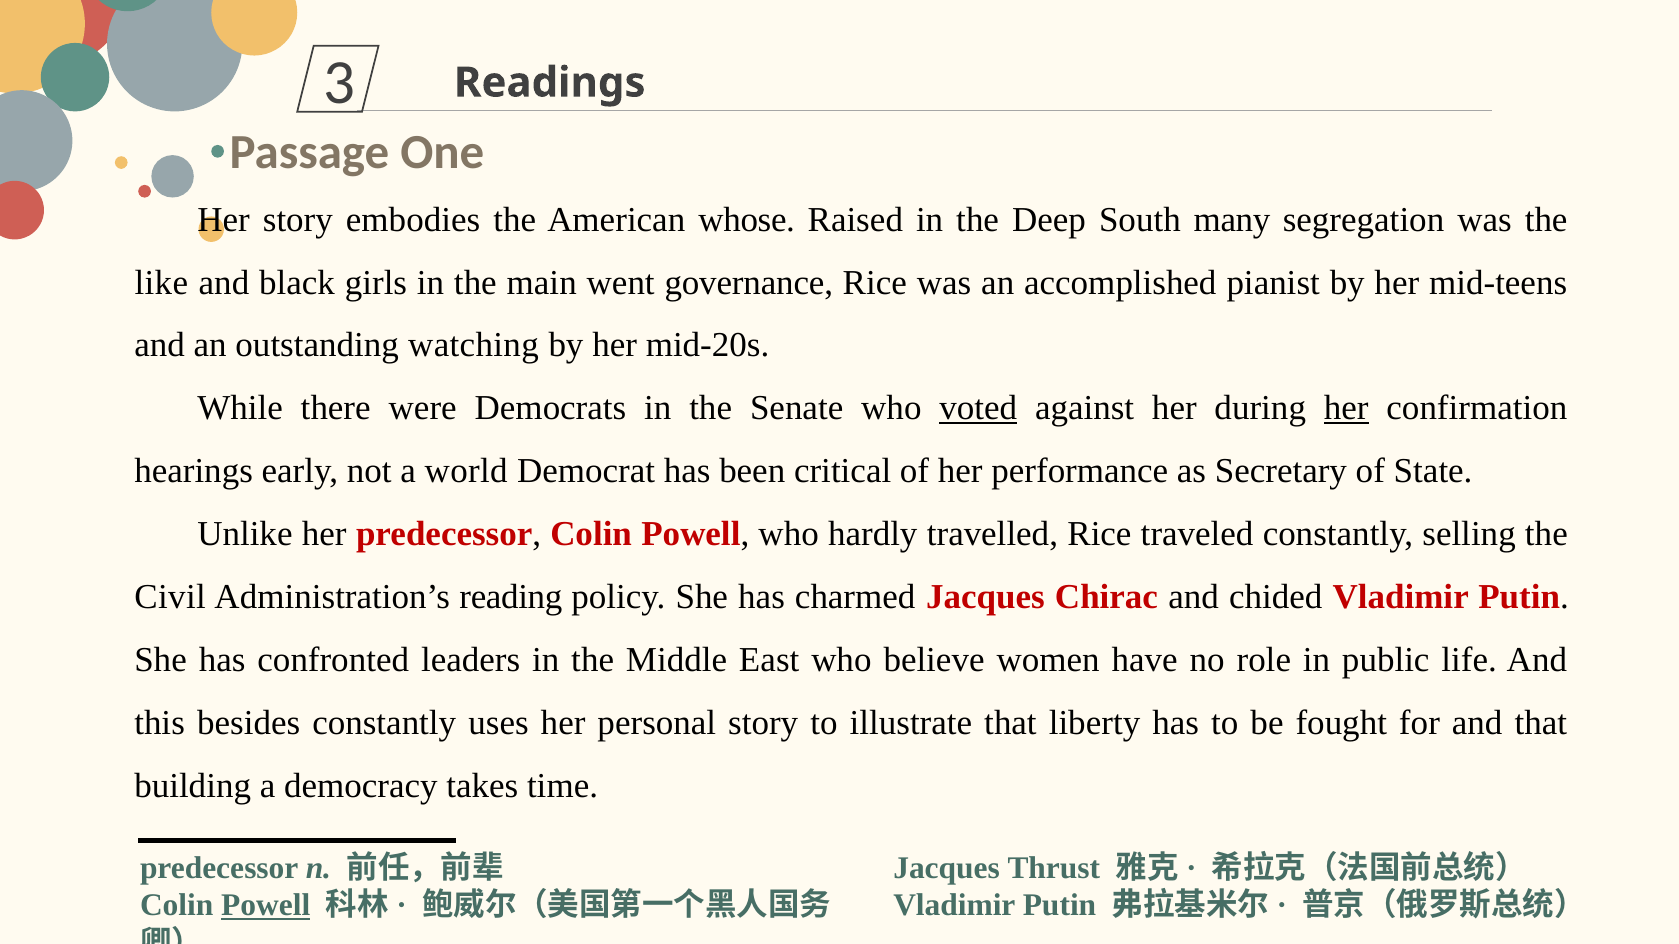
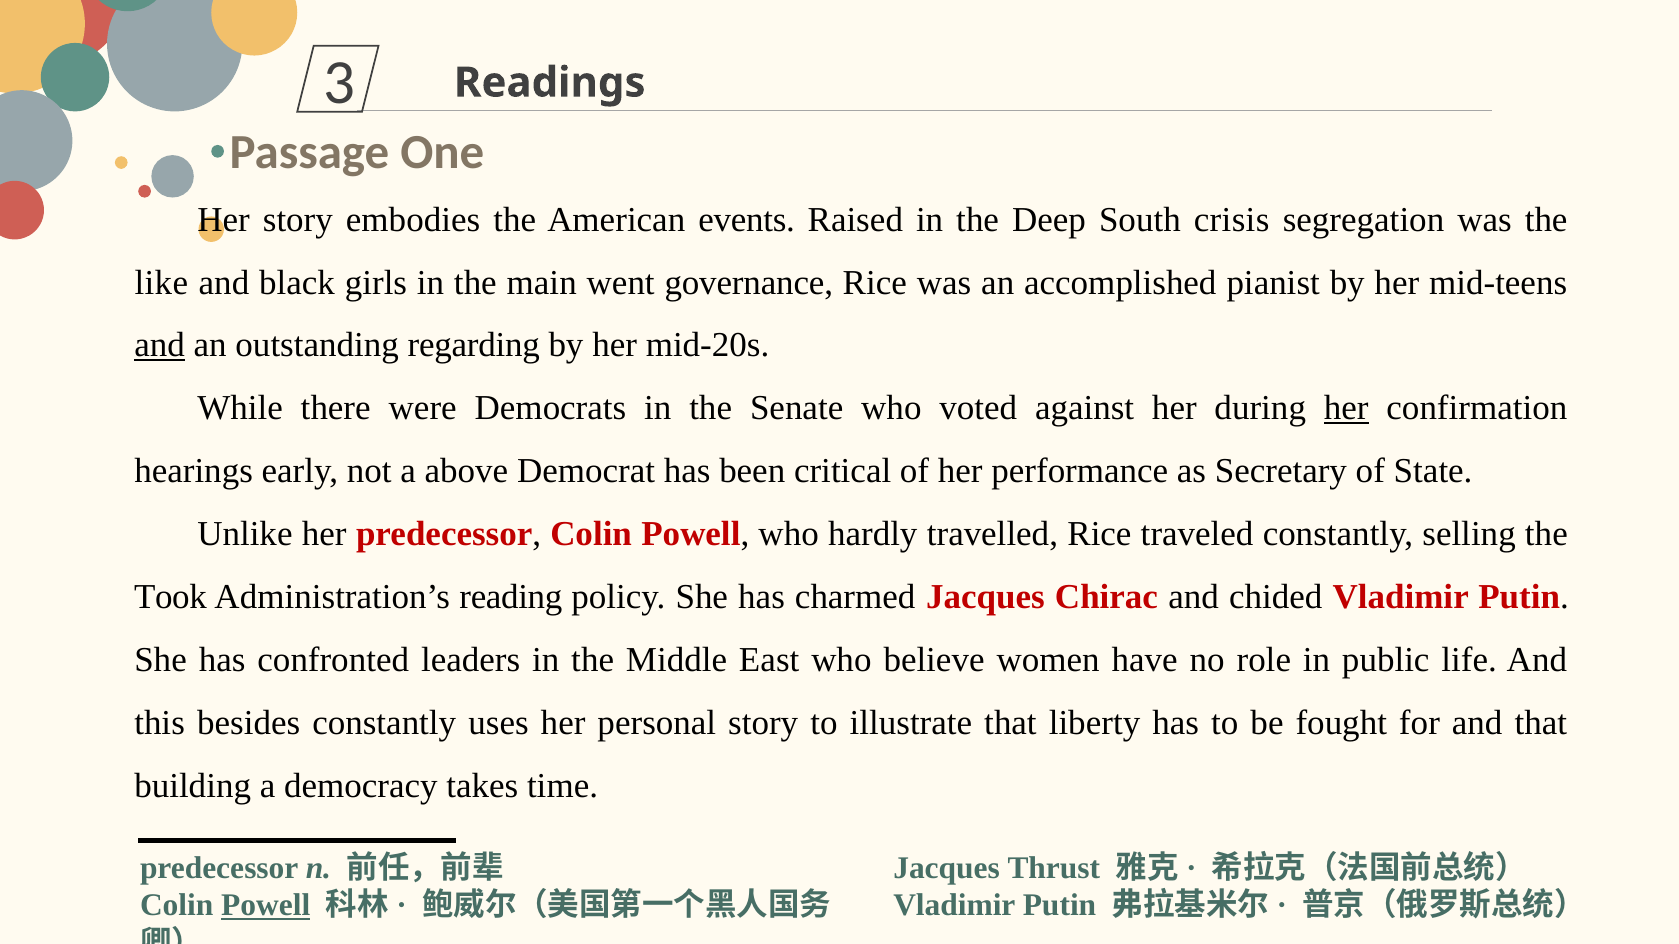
whose: whose -> events (747, 220)
many: many -> crisis (1232, 220)
and underline: none -> present (160, 346)
watching: watching -> regarding (474, 346)
voted underline: present -> none (978, 409)
world: world -> above (466, 471)
Civil: Civil -> Took (170, 597)
